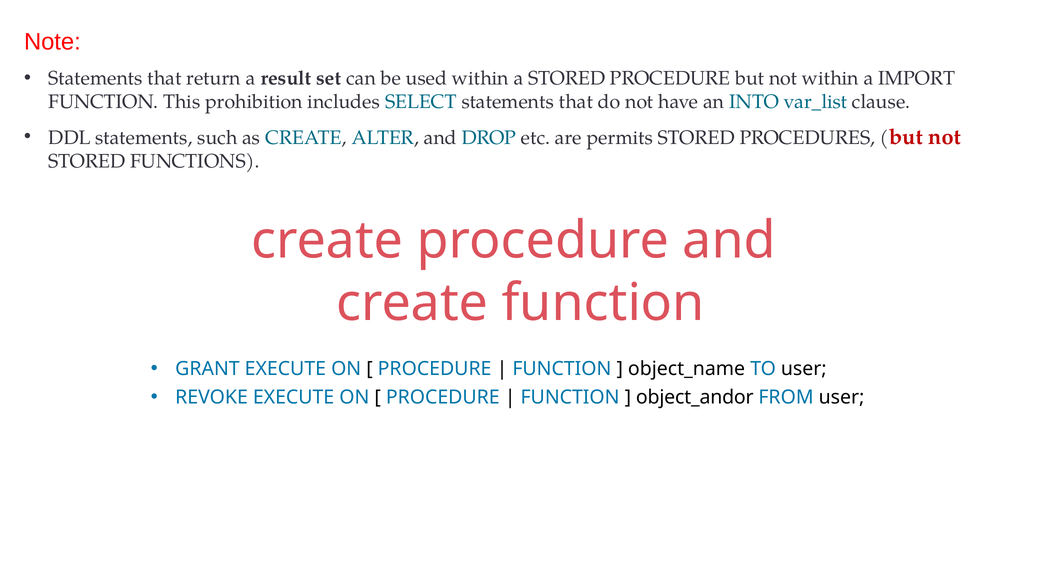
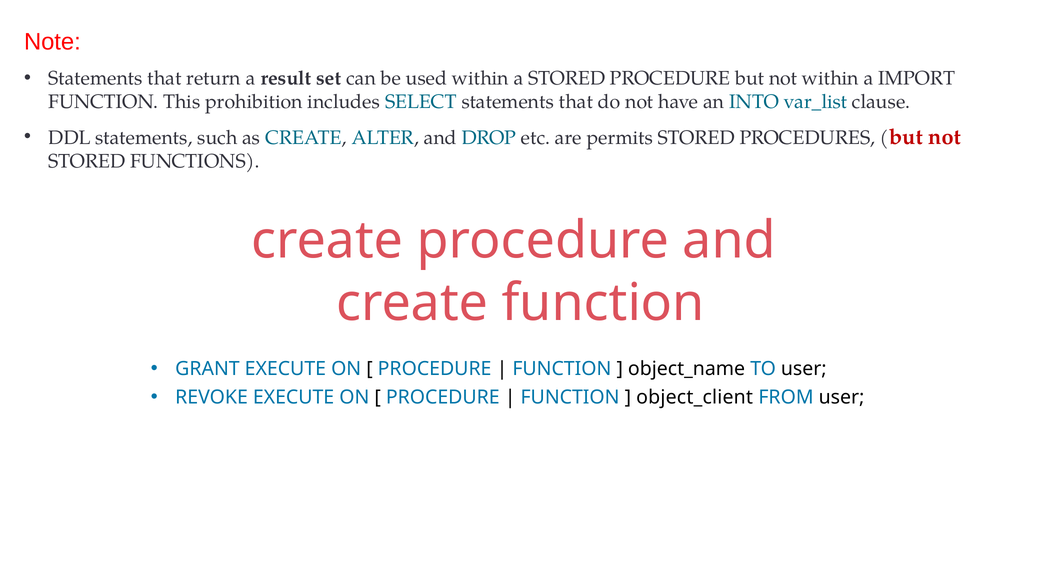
object_andor: object_andor -> object_client (695, 397)
